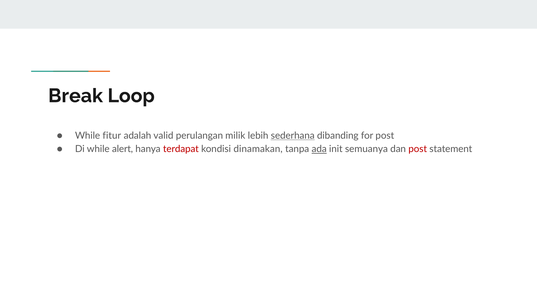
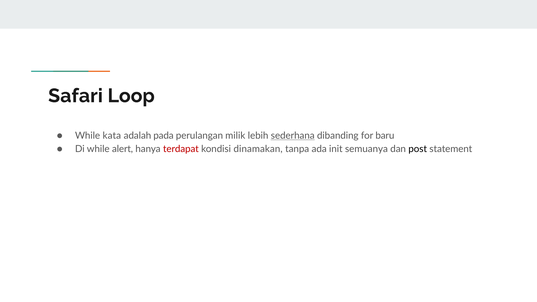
Break: Break -> Safari (76, 96)
fitur: fitur -> kata (112, 136)
valid: valid -> pada (163, 136)
for post: post -> baru (385, 136)
ada underline: present -> none (319, 149)
post colour: red -> black (418, 149)
